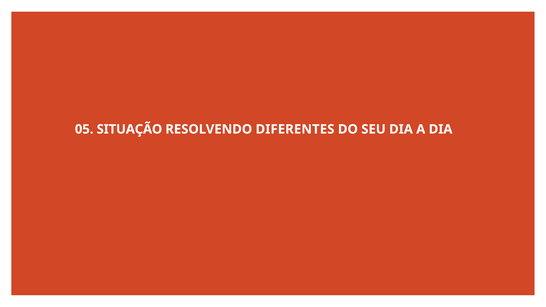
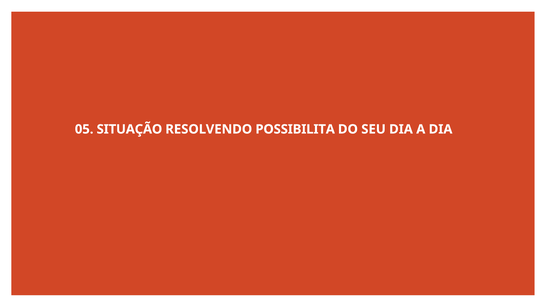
DIFERENTES: DIFERENTES -> POSSIBILITA (295, 129)
